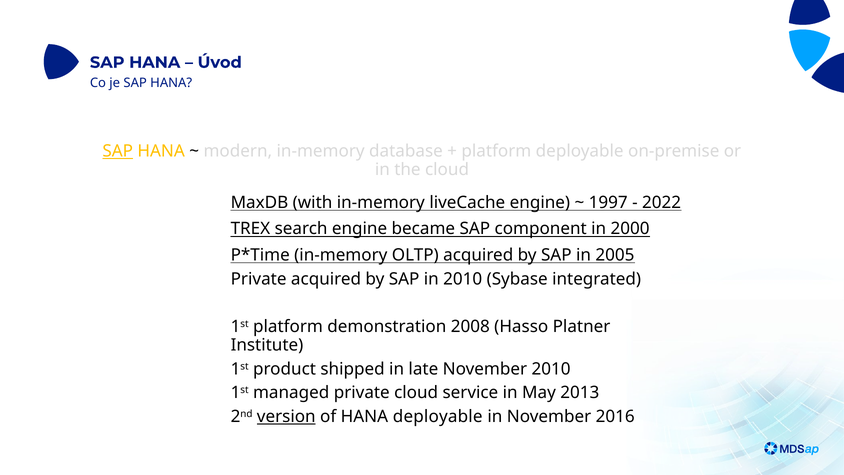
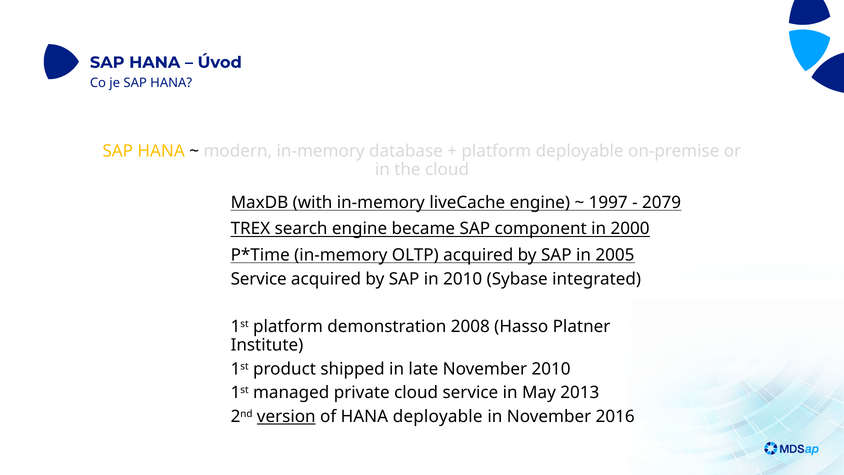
SAP underline: present -> none (118, 151)
2022: 2022 -> 2079 (662, 202)
Private: Private -> Service (259, 279)
